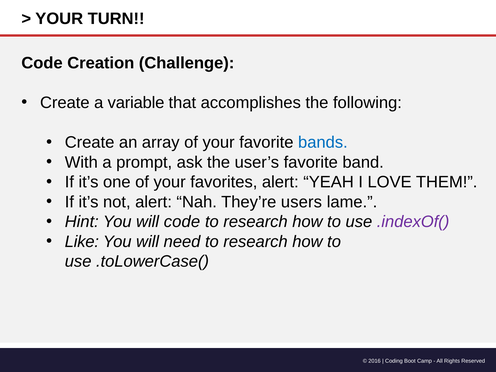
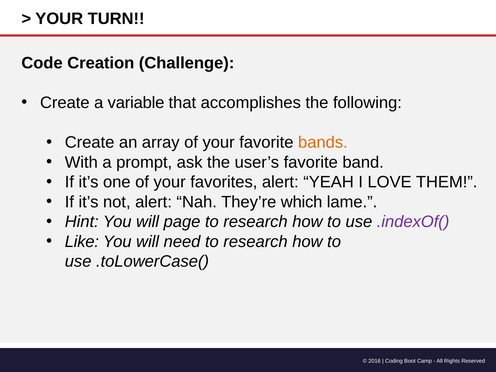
bands colour: blue -> orange (323, 142)
users: users -> which (302, 202)
will code: code -> page (182, 222)
